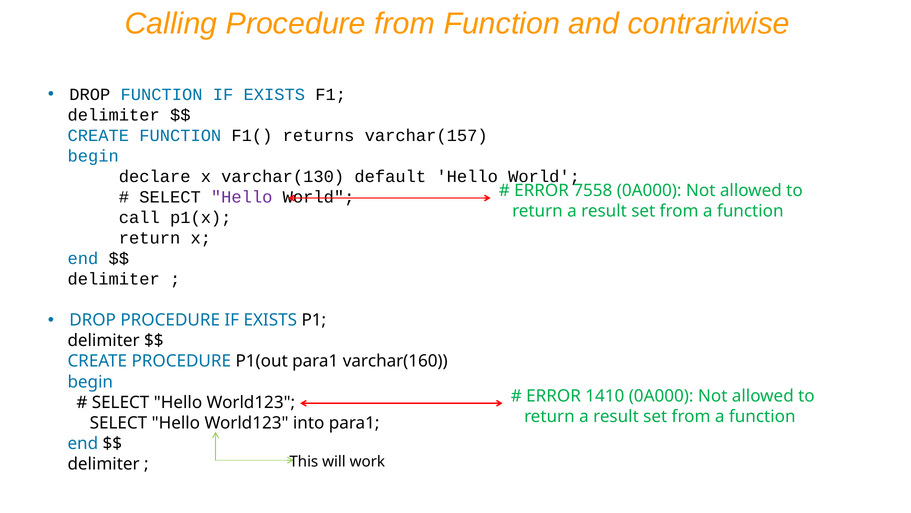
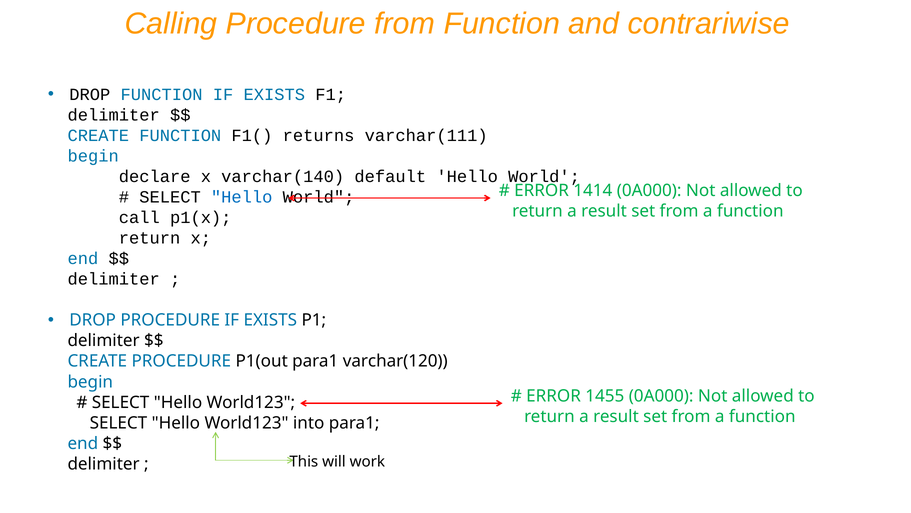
varchar(157: varchar(157 -> varchar(111 (426, 135)
varchar(130: varchar(130 -> varchar(140 (283, 176)
7558: 7558 -> 1414 (593, 191)
Hello colour: purple -> blue (242, 197)
varchar(160: varchar(160 -> varchar(120 (395, 361)
1410: 1410 -> 1455 (605, 396)
